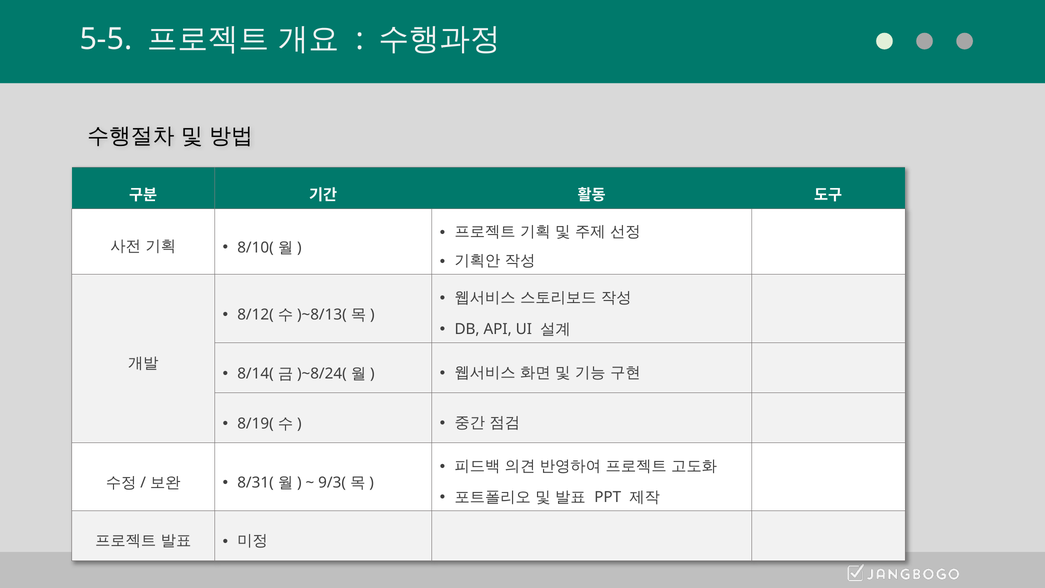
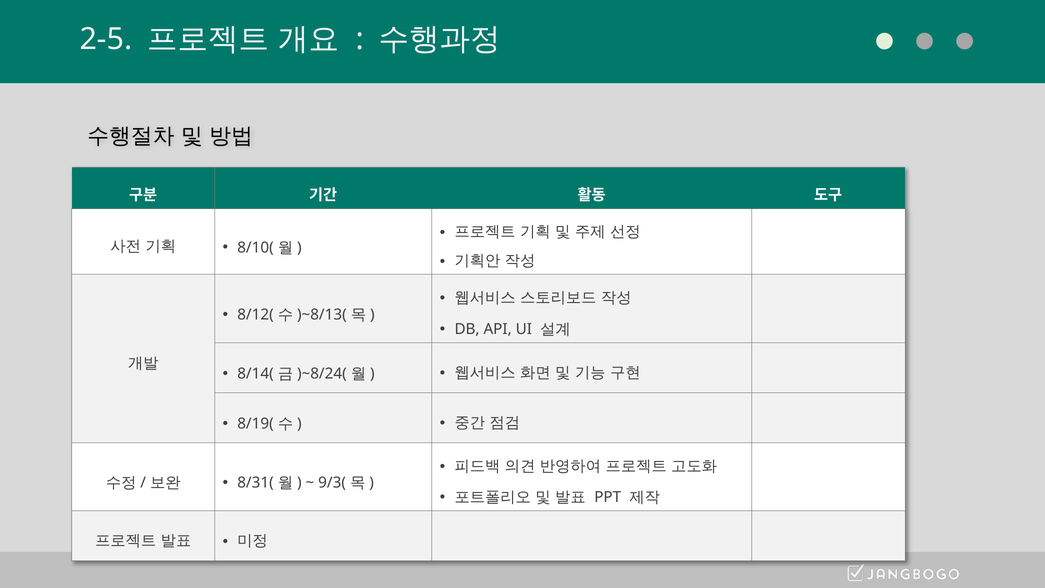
5-5: 5-5 -> 2-5 (106, 39)
